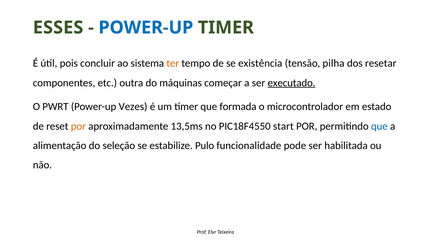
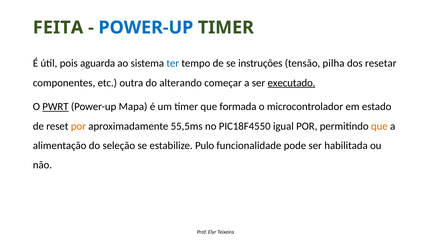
ESSES: ESSES -> FEITA (58, 27)
concluir: concluir -> aguarda (98, 63)
ter colour: orange -> blue (173, 63)
existência: existência -> instruções (260, 63)
máquinas: máquinas -> alterando (181, 83)
PWRT underline: none -> present (55, 107)
Vezes: Vezes -> Mapa (133, 107)
13,5ms: 13,5ms -> 55,5ms (187, 126)
start: start -> igual (283, 126)
que colour: blue -> orange (379, 126)
